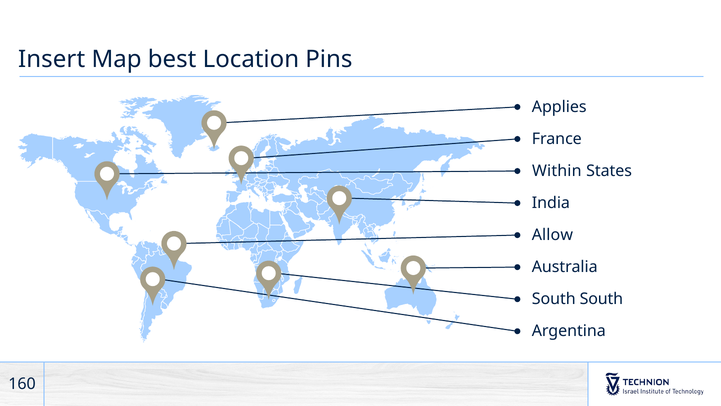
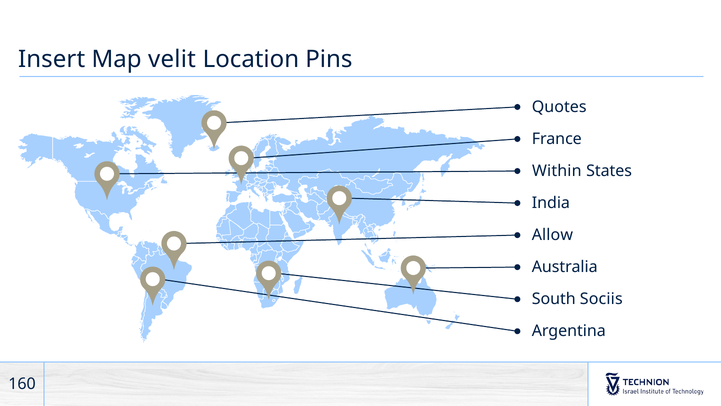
best: best -> velit (172, 59)
Applies: Applies -> Quotes (559, 107)
South South: South -> Sociis (601, 299)
